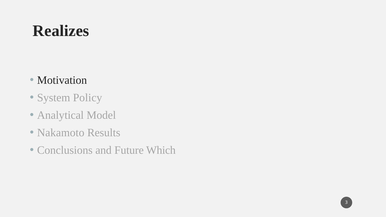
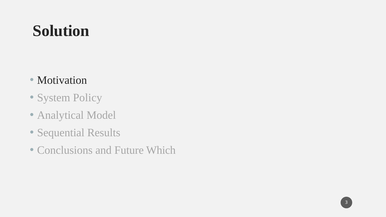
Realizes: Realizes -> Solution (61, 31)
Nakamoto: Nakamoto -> Sequential (61, 133)
